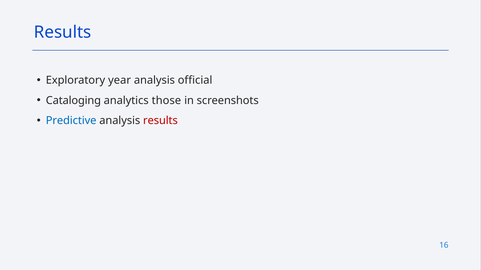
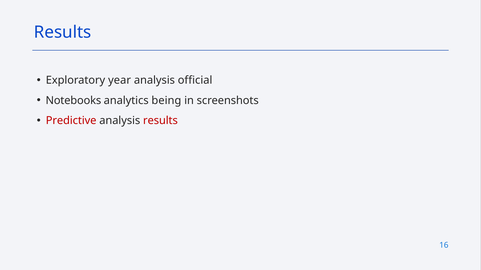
Cataloging: Cataloging -> Notebooks (73, 101)
those: those -> being (166, 101)
Predictive colour: blue -> red (71, 121)
